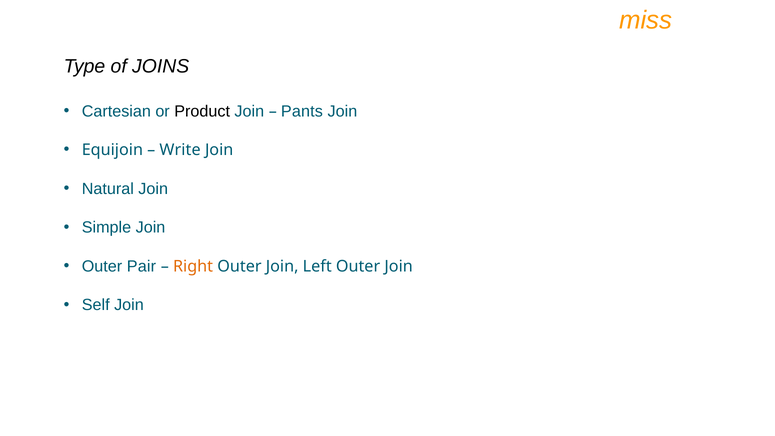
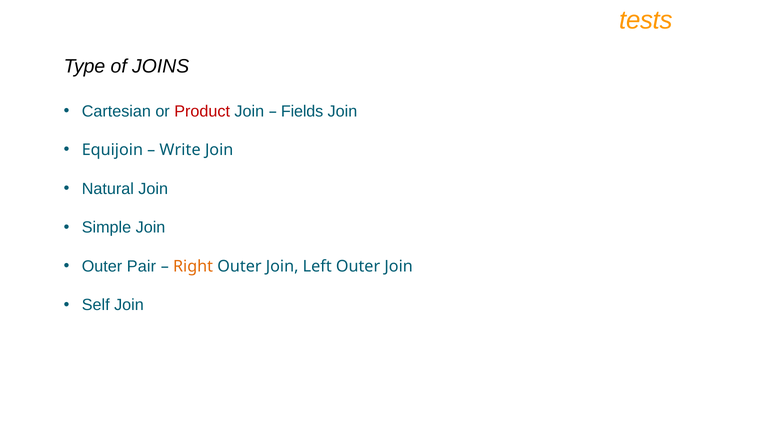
miss: miss -> tests (646, 20)
Product colour: black -> red (202, 111)
Pants: Pants -> Fields (302, 111)
